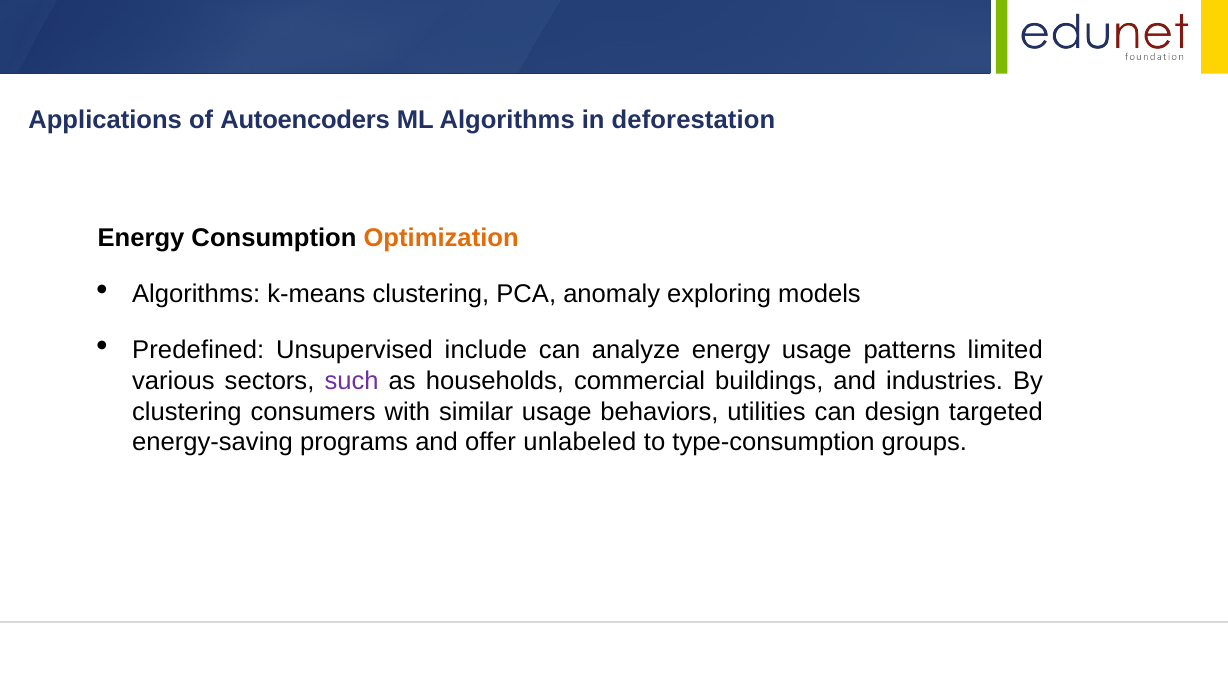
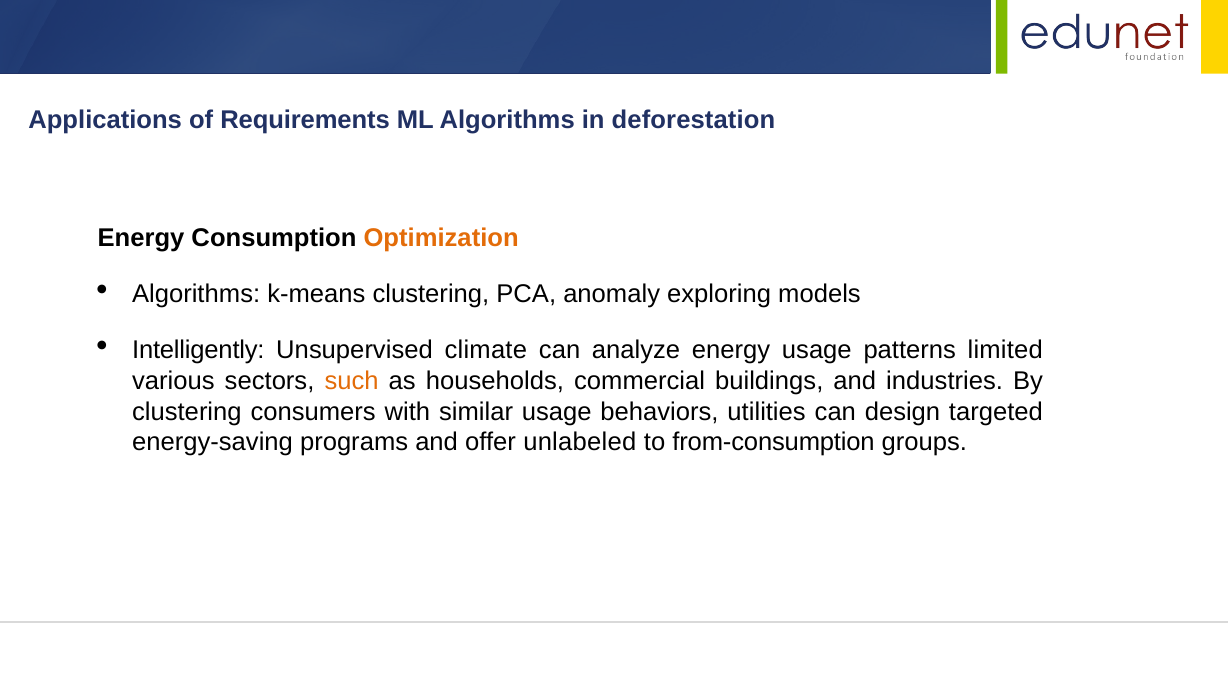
Autoencoders: Autoencoders -> Requirements (305, 120)
Predefined: Predefined -> Intelligently (198, 350)
include: include -> climate (486, 350)
such colour: purple -> orange (352, 381)
type-consumption: type-consumption -> from-consumption (774, 442)
